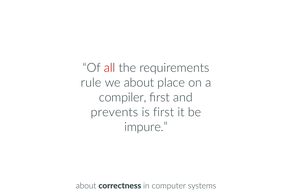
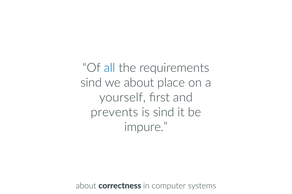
all colour: red -> blue (110, 68)
rule: rule -> sind (91, 83)
compiler: compiler -> yourself (123, 98)
is first: first -> sind (164, 113)
